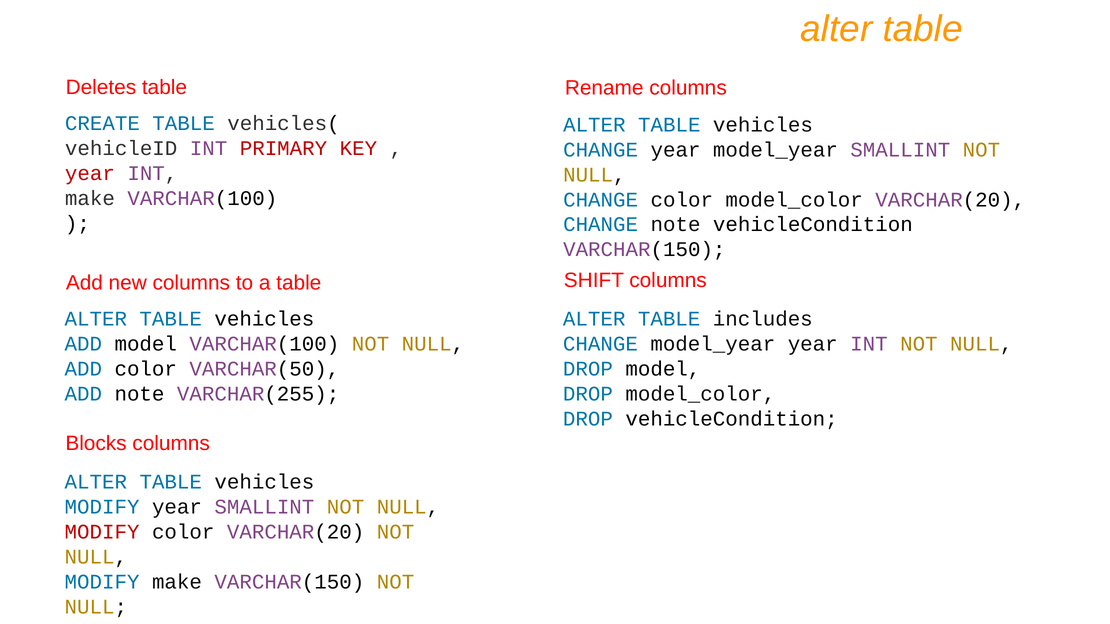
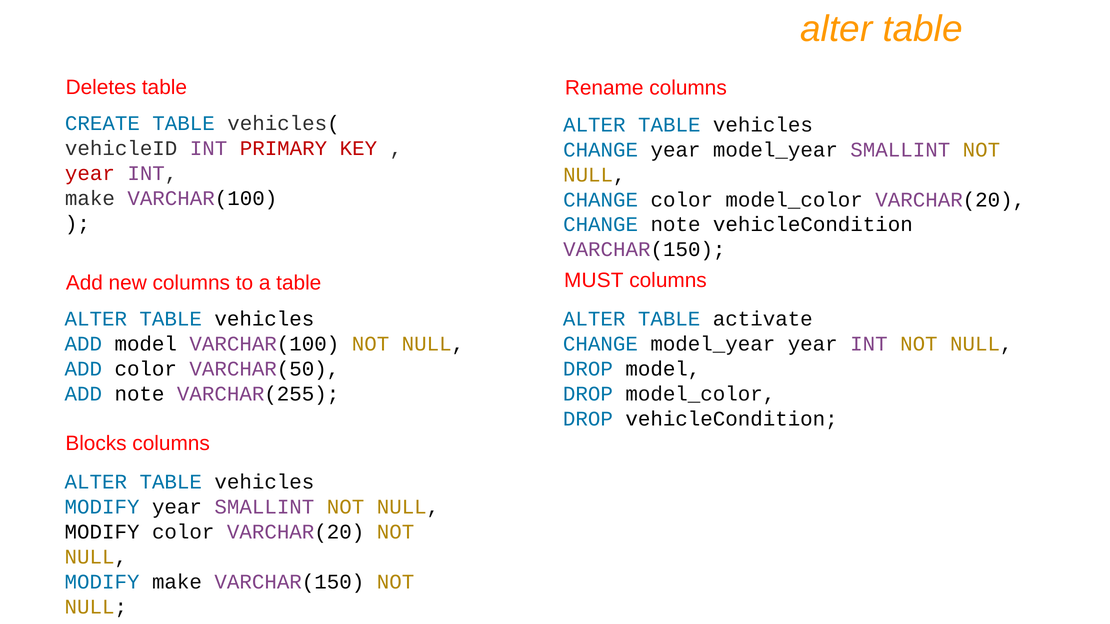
SHIFT: SHIFT -> MUST (594, 281)
includes: includes -> activate (763, 319)
MODIFY colour: red -> black (102, 532)
